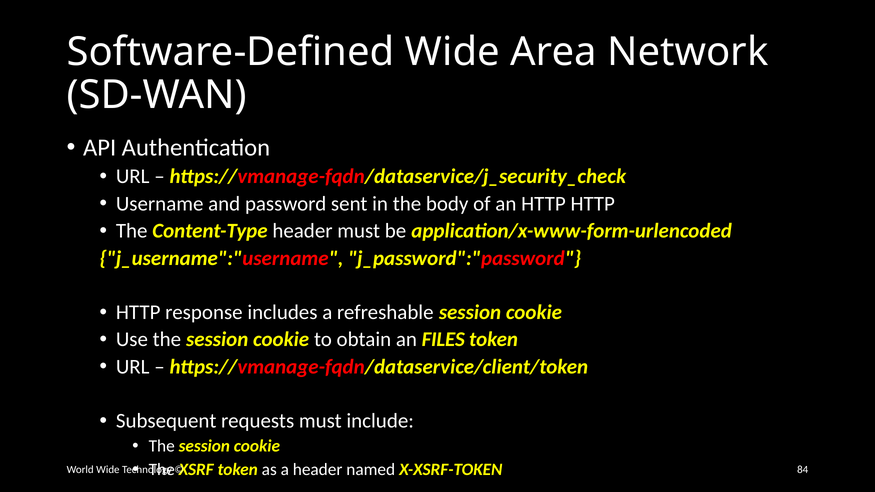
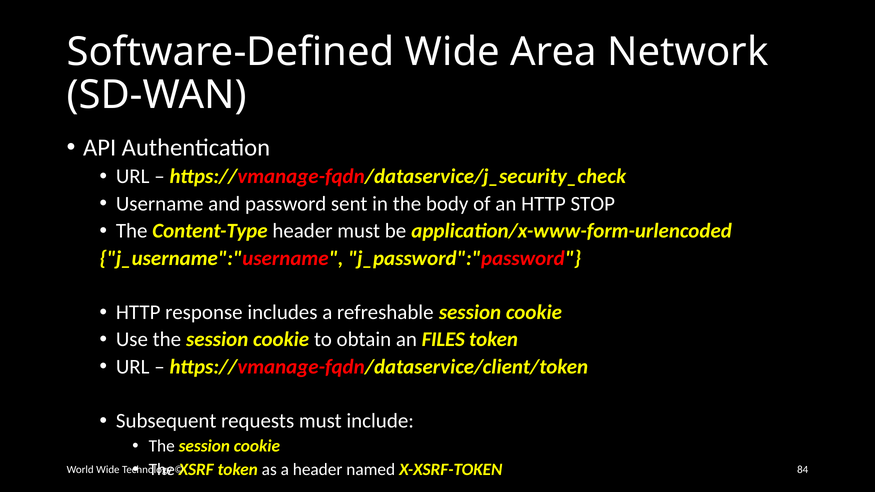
HTTP HTTP: HTTP -> STOP (593, 204)
